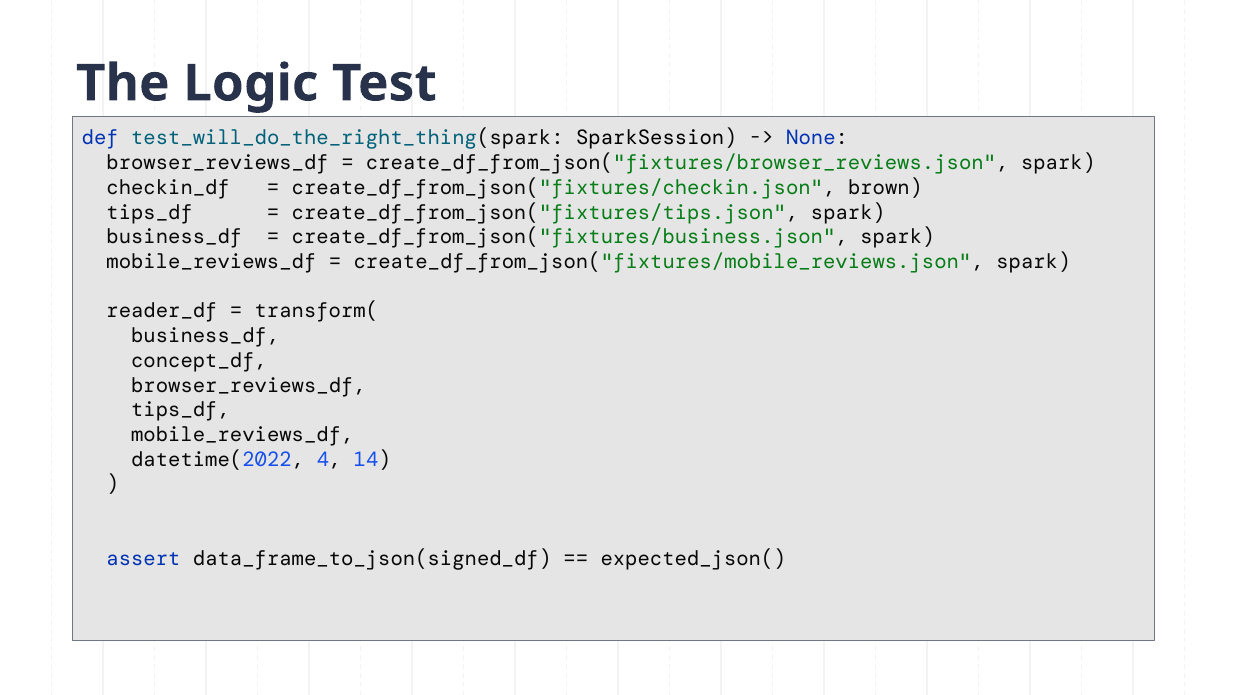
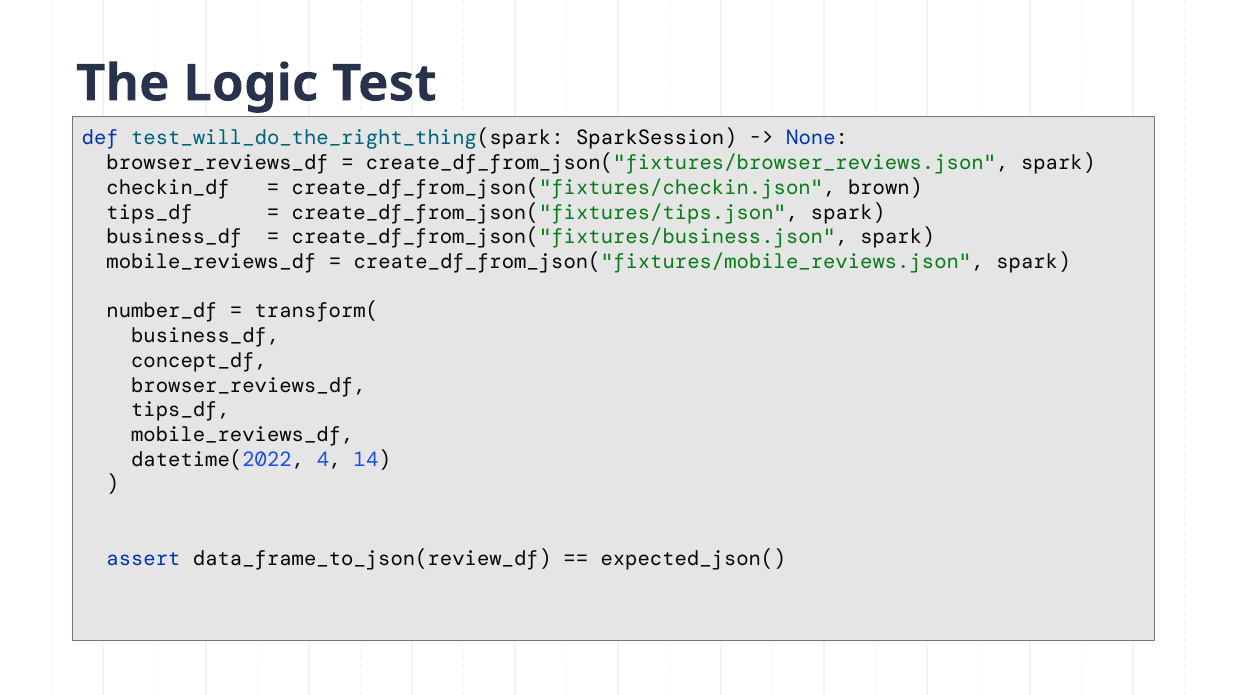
reader_df: reader_df -> number_df (162, 311)
data_frame_to_json(signed_df: data_frame_to_json(signed_df -> data_frame_to_json(review_df (372, 558)
